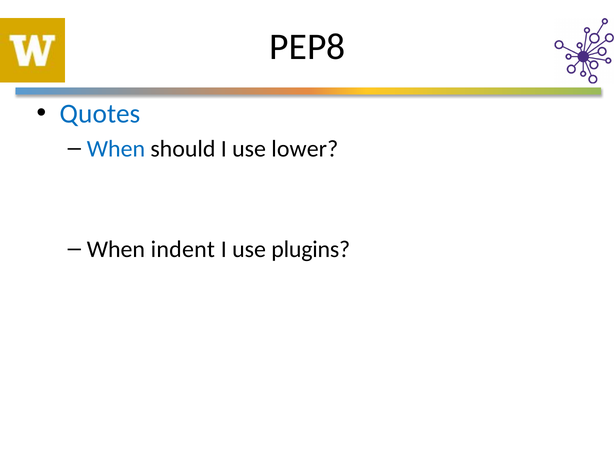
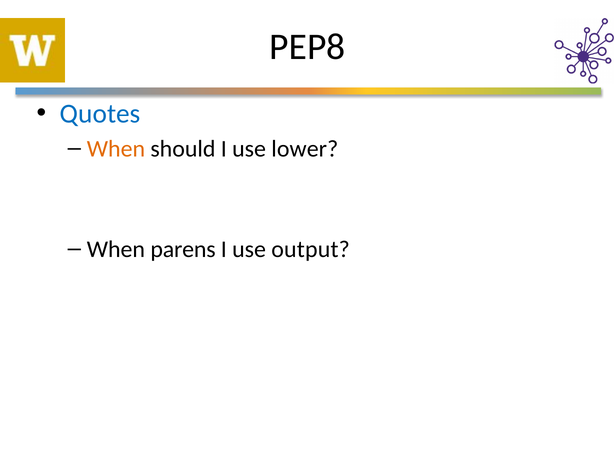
When colour: blue -> orange (116, 149)
indent: indent -> parens (183, 249)
plugins: plugins -> output (311, 249)
